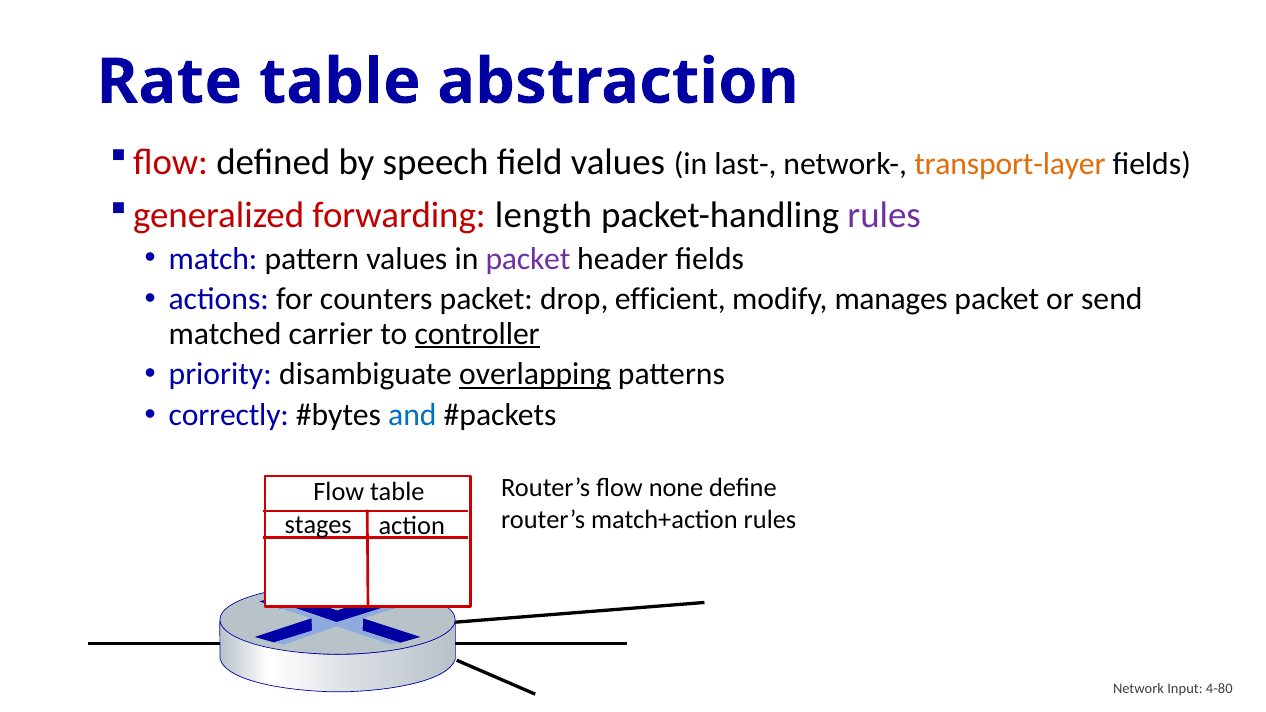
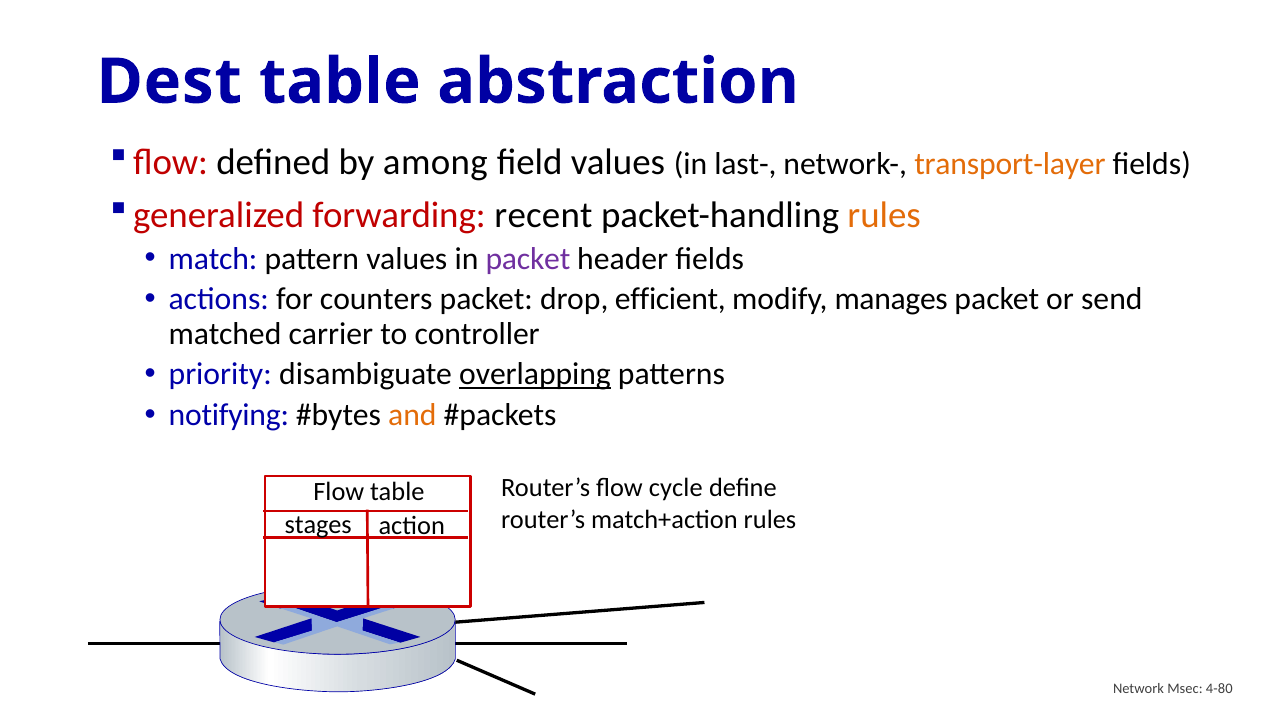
Rate: Rate -> Dest (169, 82)
speech: speech -> among (435, 162)
length: length -> recent (543, 215)
rules colour: purple -> orange (884, 215)
controller underline: present -> none (477, 334)
correctly: correctly -> notifying (229, 415)
and colour: blue -> orange (412, 415)
none: none -> cycle (676, 488)
Input: Input -> Msec (1185, 689)
